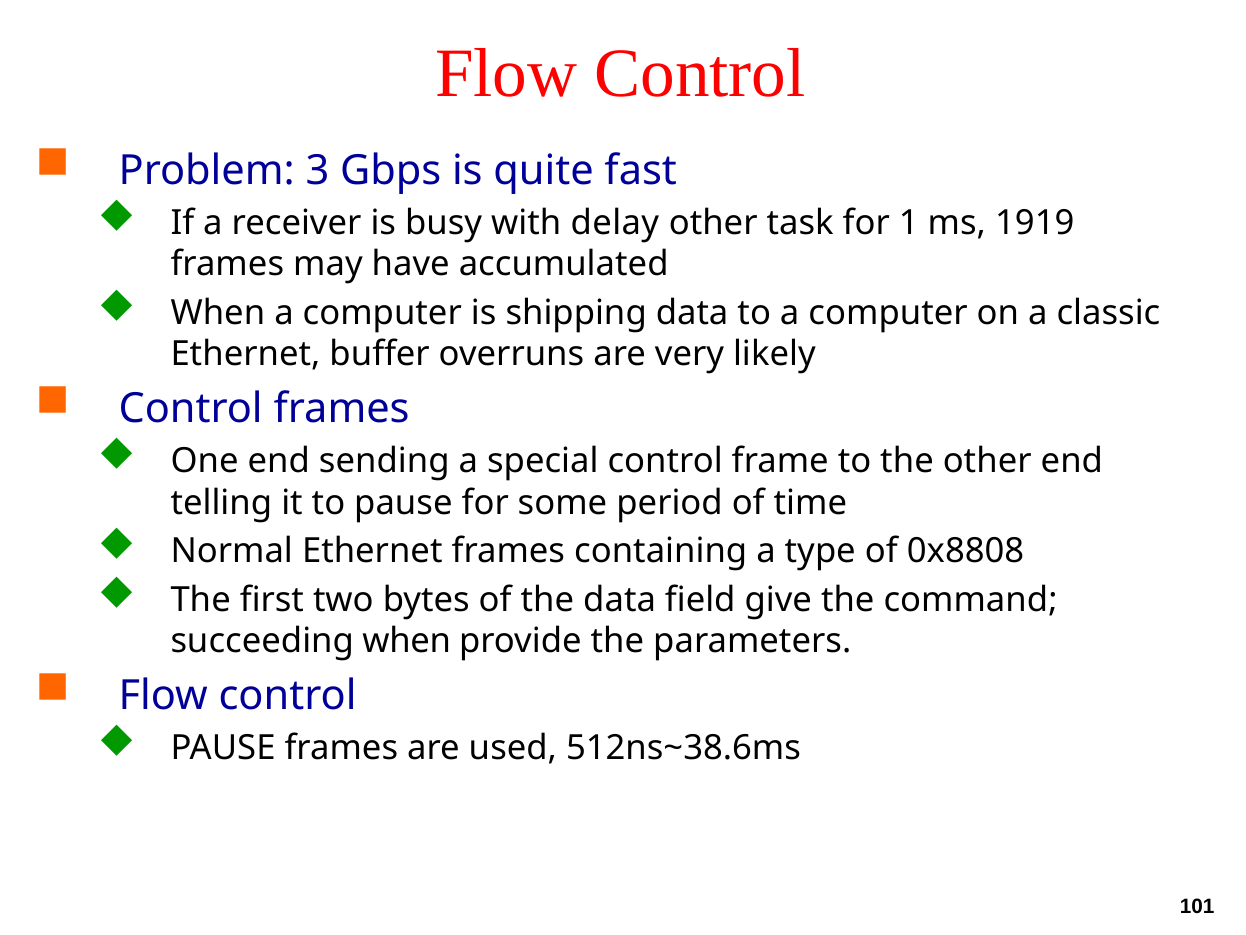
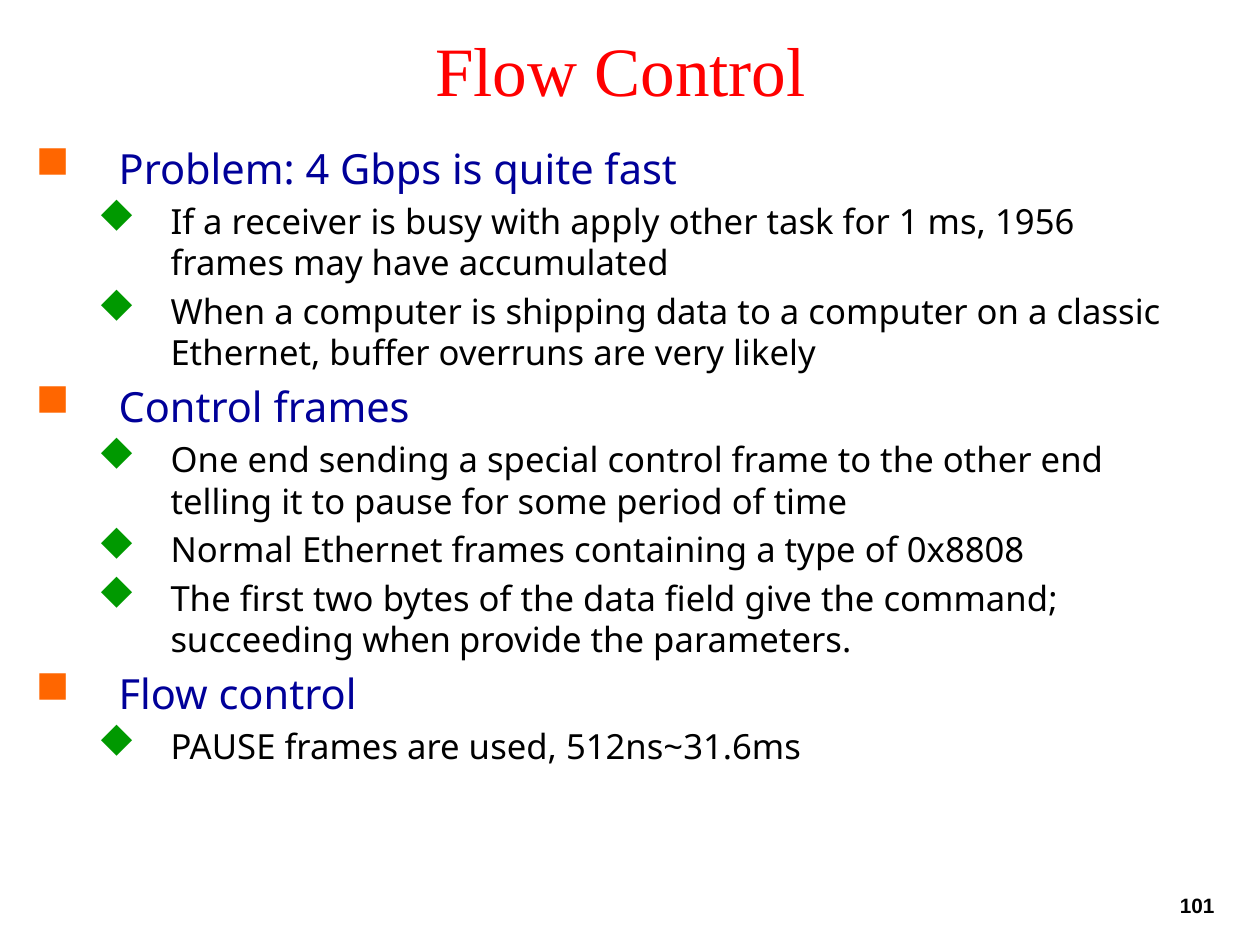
3: 3 -> 4 (317, 171)
delay: delay -> apply (615, 223)
1919: 1919 -> 1956 (1035, 223)
512ns~38.6ms: 512ns~38.6ms -> 512ns~31.6ms (683, 748)
